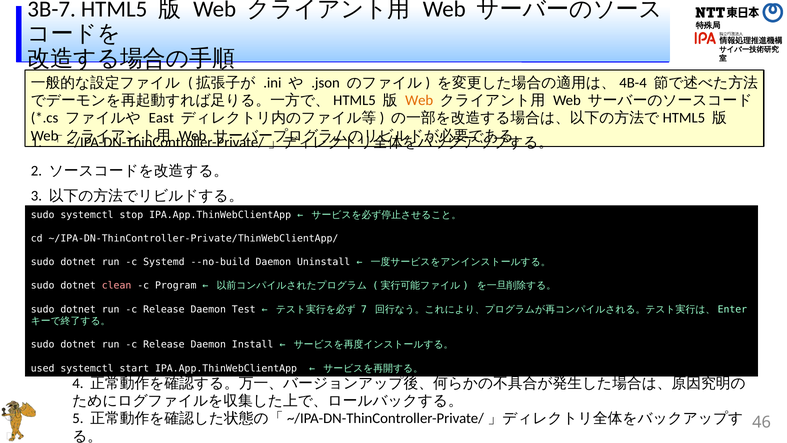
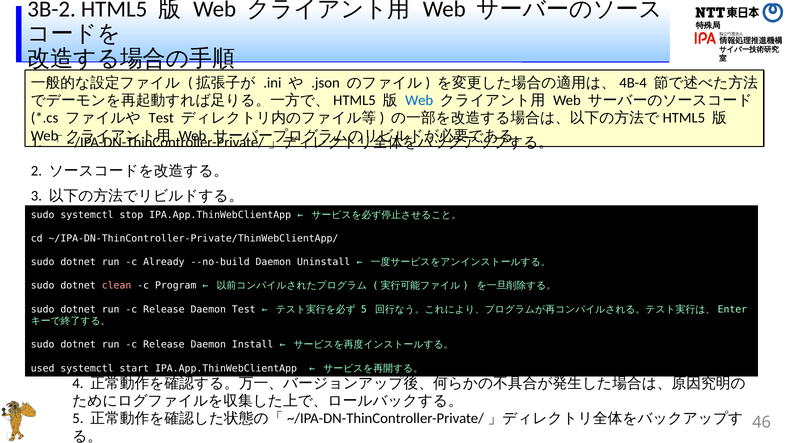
3B-7: 3B-7 -> 3B-2 (52, 9)
Web colour: orange -> blue (419, 100)
East: East -> Test (161, 118)
Systemd: Systemd -> Already (164, 262)
7: 7 -> 5 (364, 309)
